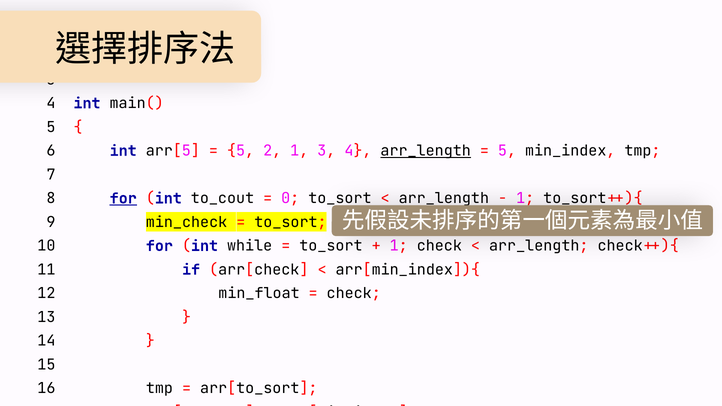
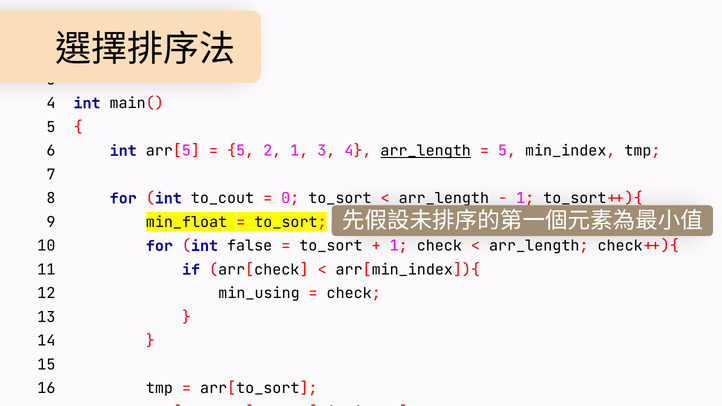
for underline: present -> none (123, 198)
min_check: min_check -> min_float (187, 222)
while: while -> false (250, 246)
min_float: min_float -> min_using (259, 294)
